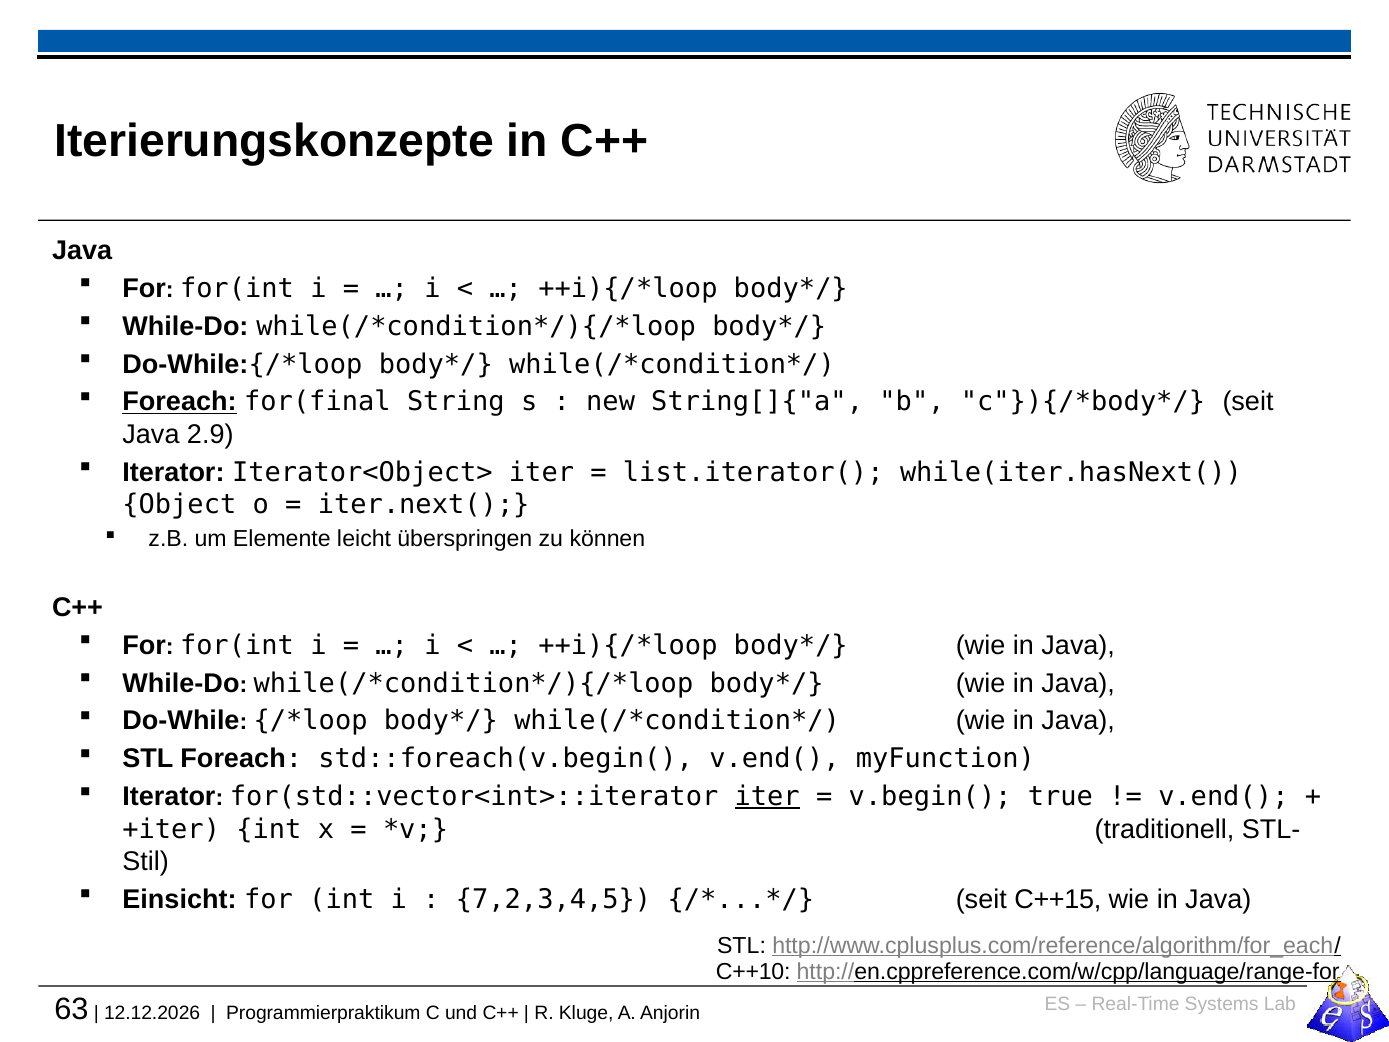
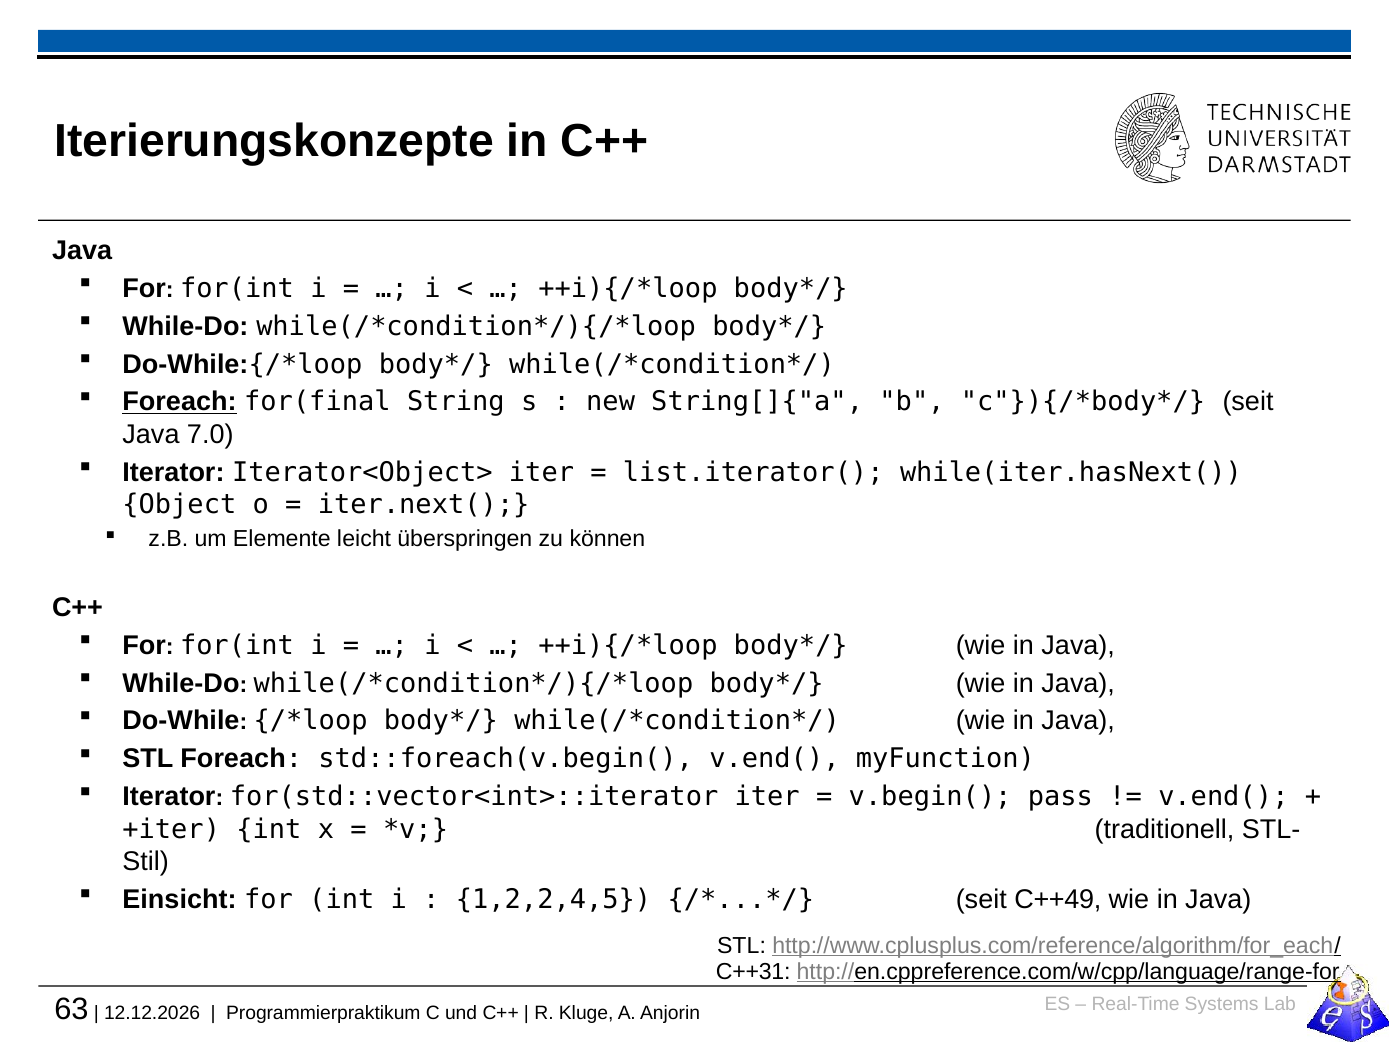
2.9: 2.9 -> 7.0 (210, 434)
iter underline: present -> none (767, 796)
true: true -> pass (1060, 796)
7,2,3,4,5: 7,2,3,4,5 -> 1,2,2,4,5 (554, 899)
C++15: C++15 -> C++49 (1058, 899)
C++10: C++10 -> C++31 (753, 971)
